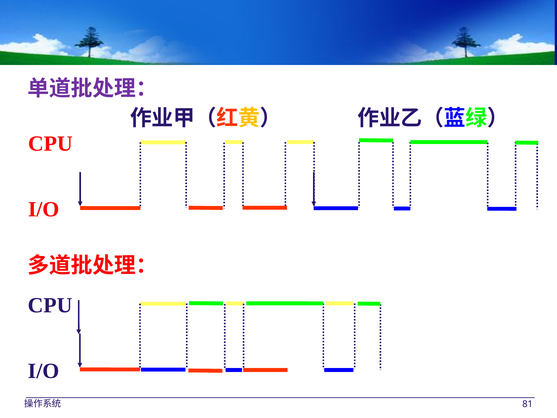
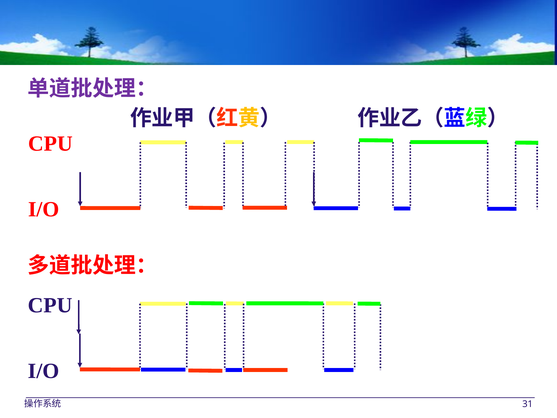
81: 81 -> 31 (528, 404)
